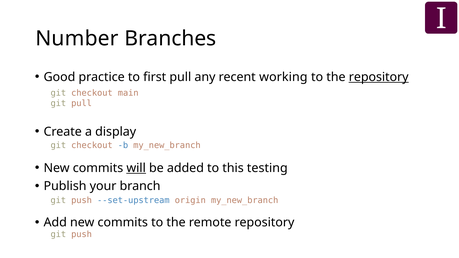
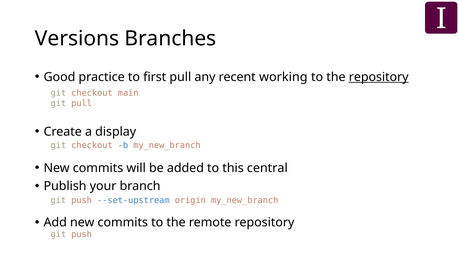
Number: Number -> Versions (77, 39)
will underline: present -> none (136, 168)
testing: testing -> central (267, 168)
